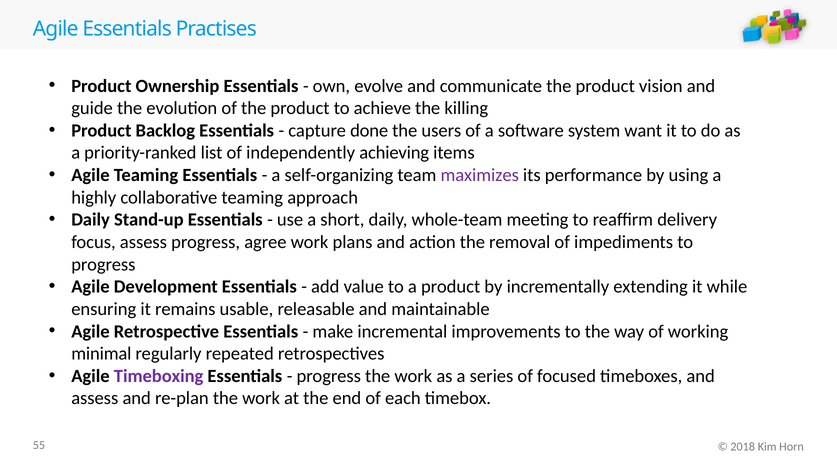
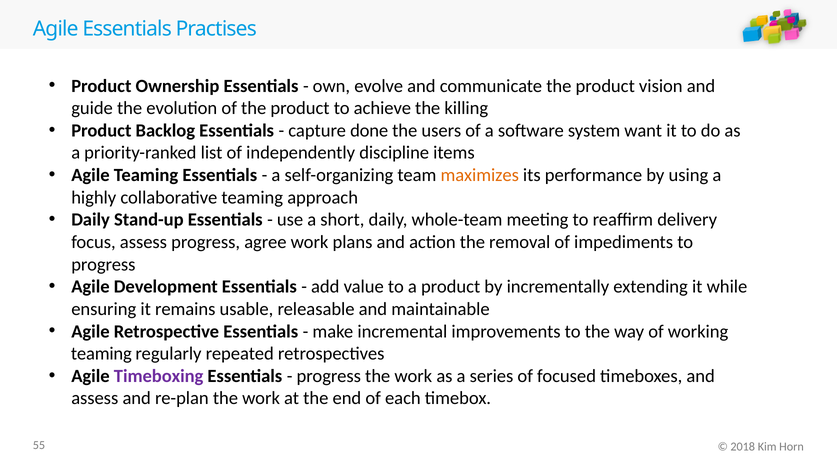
achieving: achieving -> discipline (394, 153)
maximizes colour: purple -> orange (480, 175)
minimal: minimal -> teaming (101, 354)
